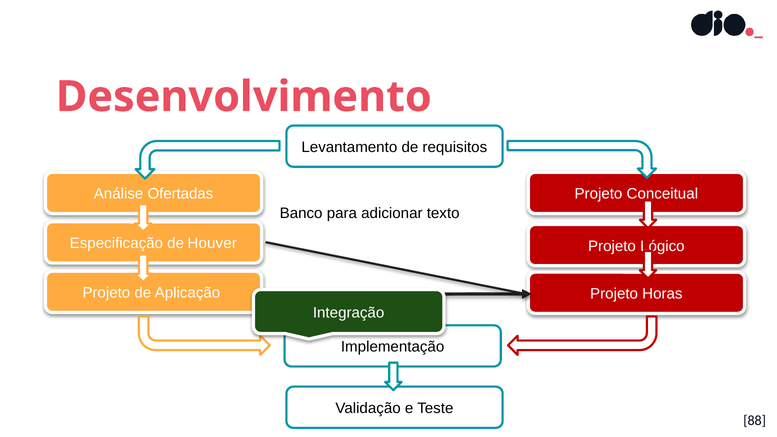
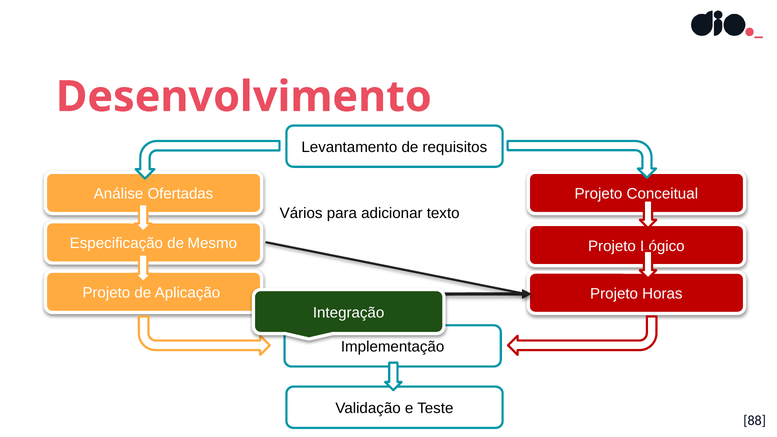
Banco: Banco -> Vários (301, 213)
Houver: Houver -> Mesmo (212, 243)
